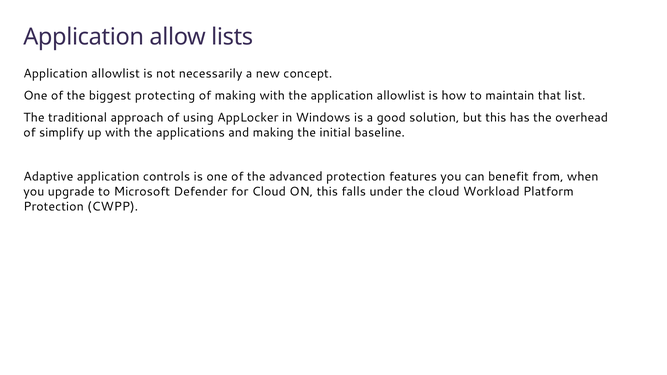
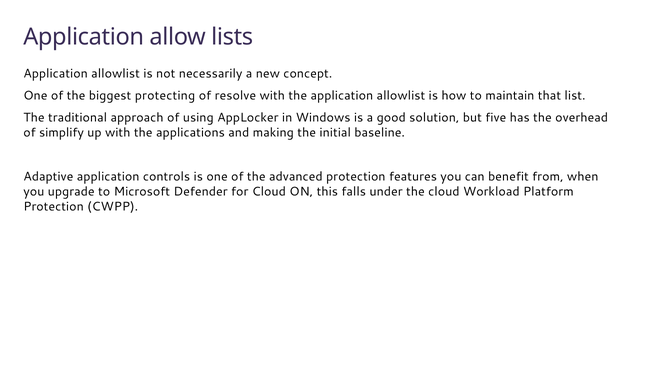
of making: making -> resolve (235, 96)
but this: this -> five (496, 118)
